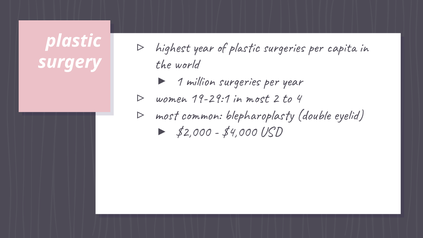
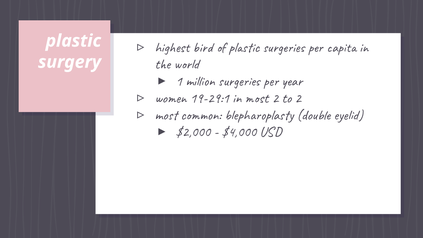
highest year: year -> bird (203, 47)
to 4: 4 -> 2 (298, 98)
